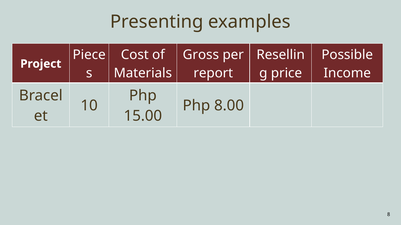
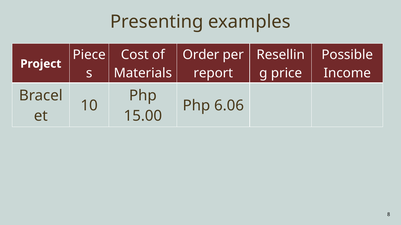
Gross: Gross -> Order (201, 55)
8.00: 8.00 -> 6.06 (229, 106)
